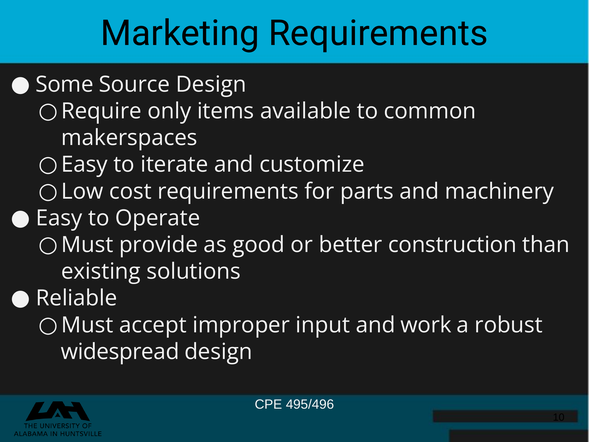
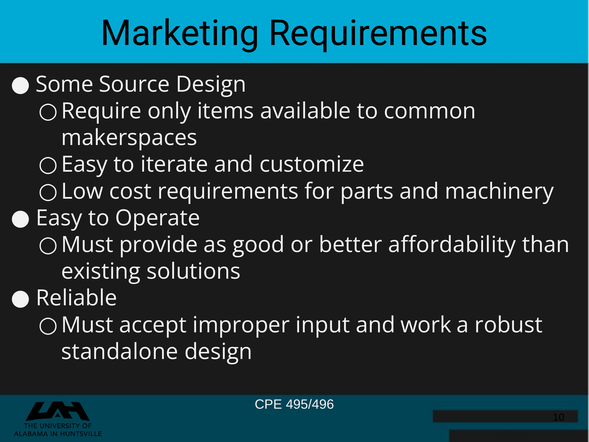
construction: construction -> affordability (452, 245)
widespread: widespread -> standalone (120, 351)
